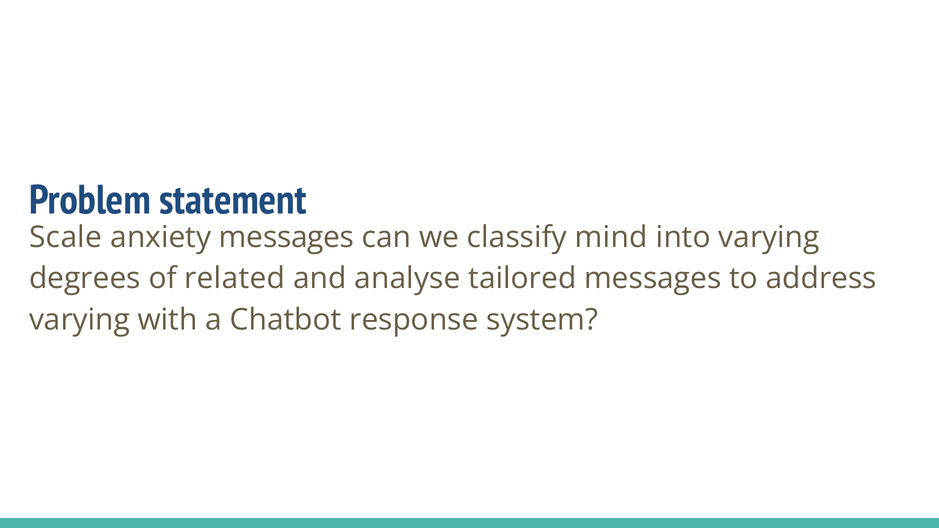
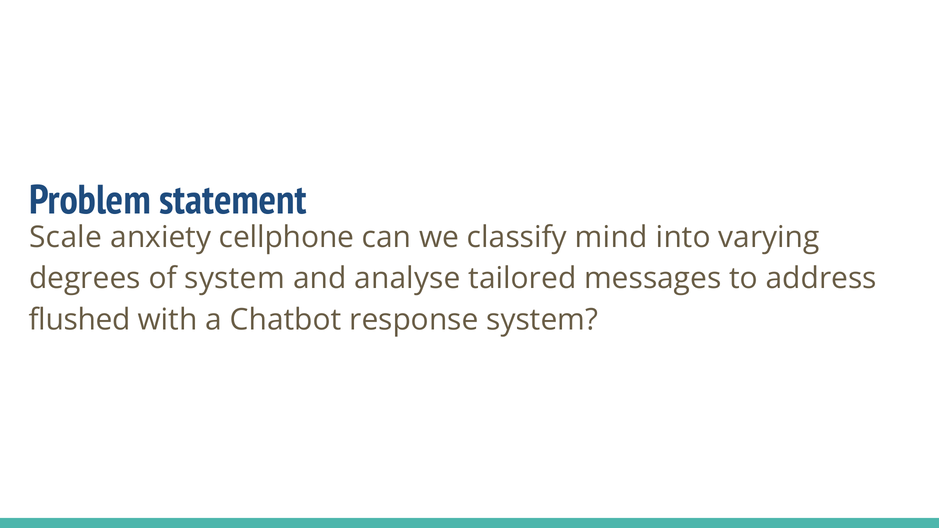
anxiety messages: messages -> cellphone (287, 237)
of related: related -> system (235, 279)
varying: varying -> flushed (80, 320)
